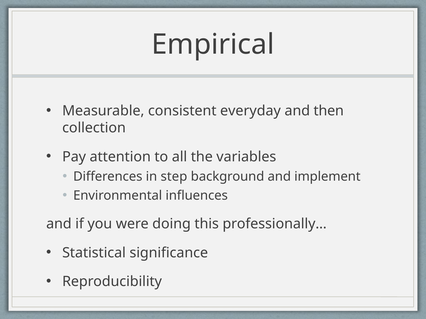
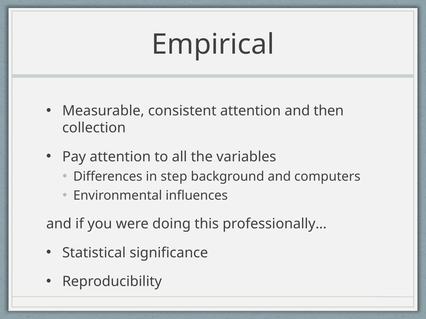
consistent everyday: everyday -> attention (251, 111)
implement: implement -> computers (327, 177)
